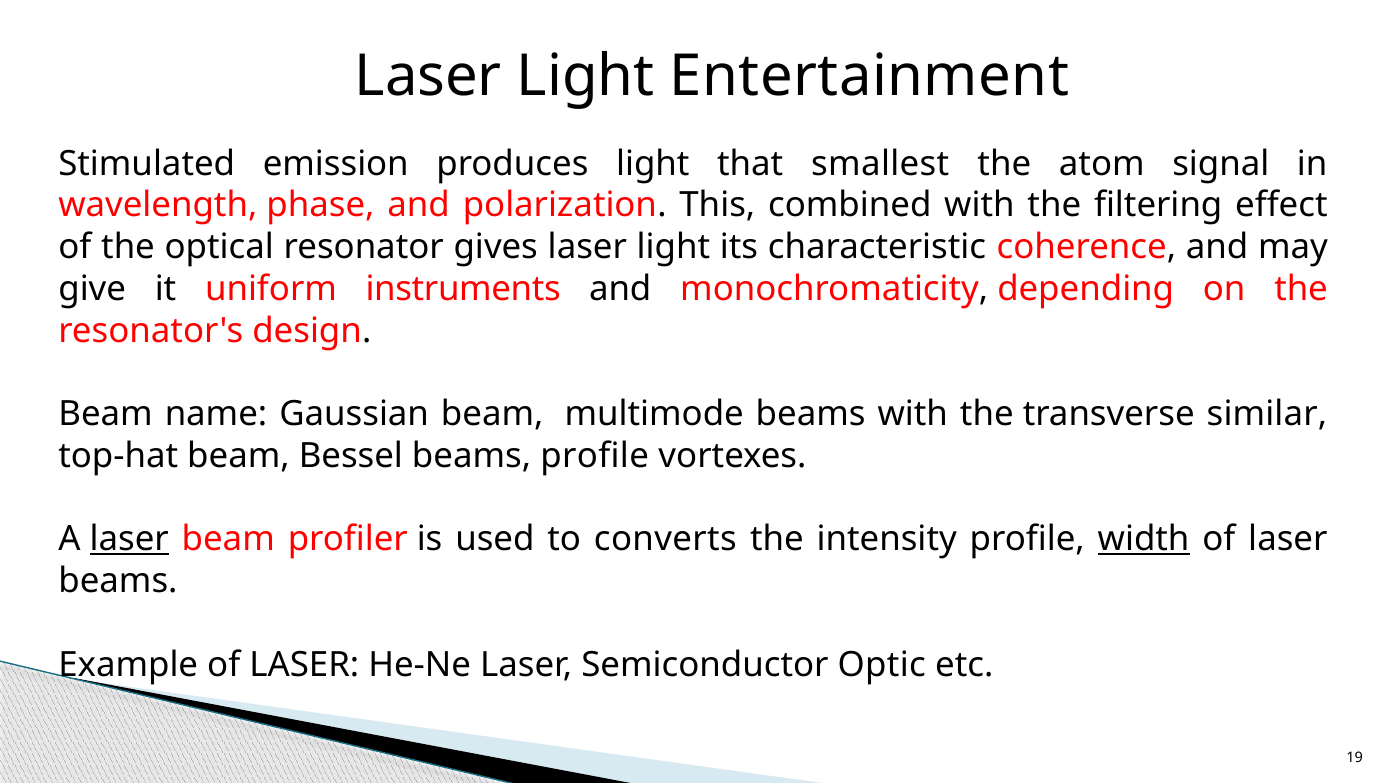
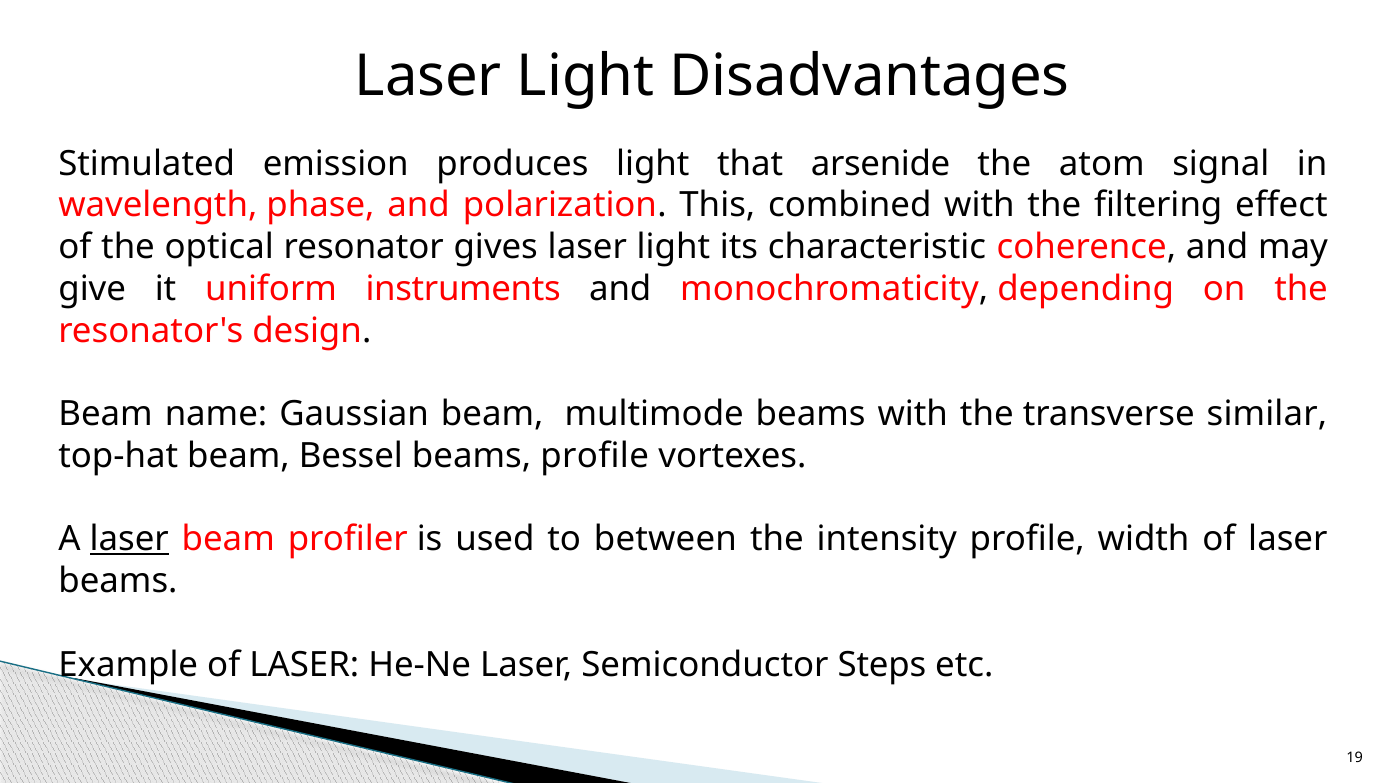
Entertainment: Entertainment -> Disadvantages (870, 76)
smallest: smallest -> arsenide (881, 164)
converts: converts -> between (665, 540)
width underline: present -> none (1144, 540)
Optic: Optic -> Steps (882, 665)
